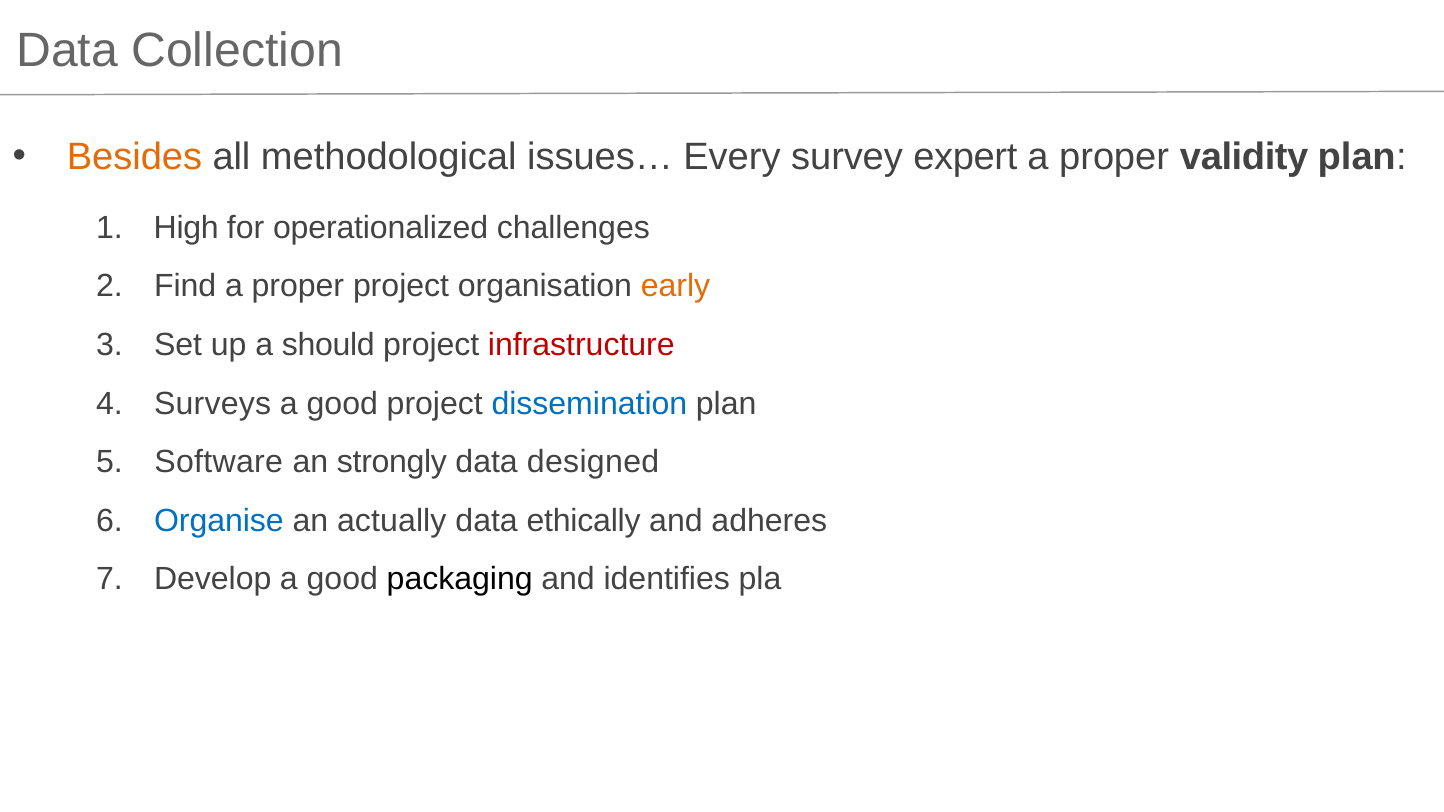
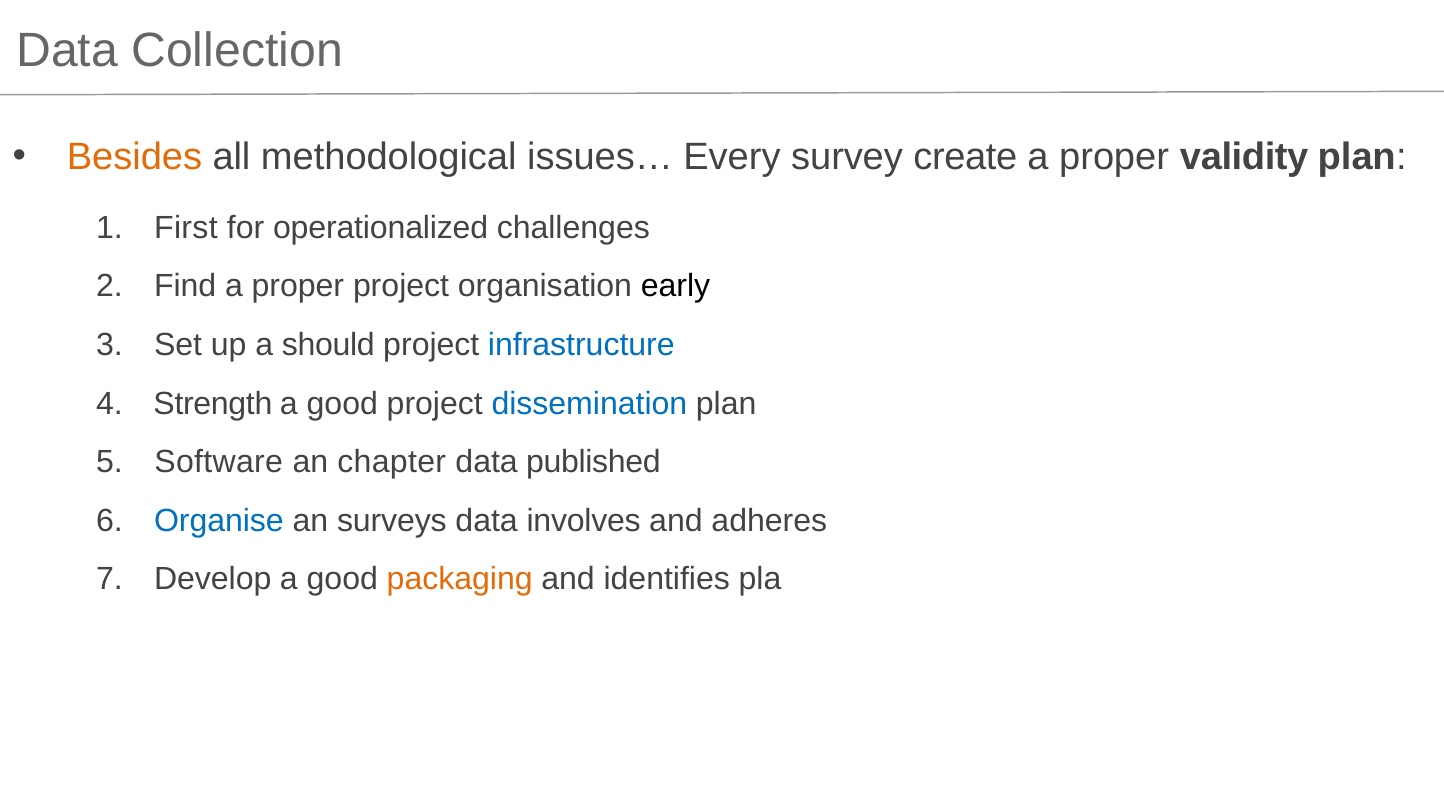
expert: expert -> create (965, 157)
High: High -> First (186, 228)
early colour: orange -> black (676, 286)
infrastructure colour: red -> blue (581, 345)
Surveys: Surveys -> Strength (213, 404)
strongly: strongly -> chapter (392, 462)
designed: designed -> published (593, 462)
actually: actually -> surveys (392, 521)
ethically: ethically -> involves (584, 521)
packaging colour: black -> orange (460, 579)
